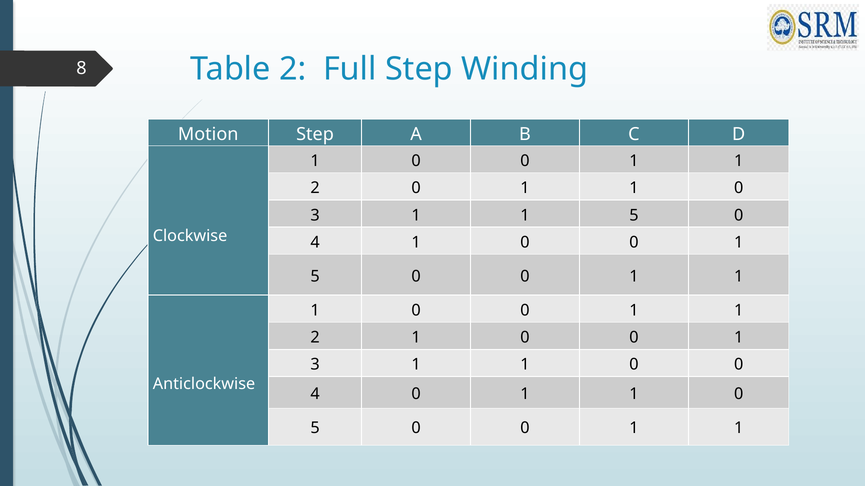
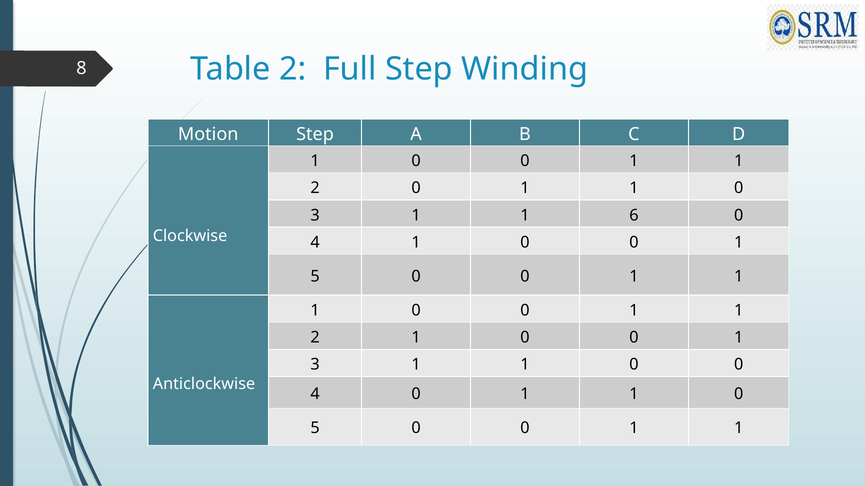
1 1 5: 5 -> 6 (634, 215)
